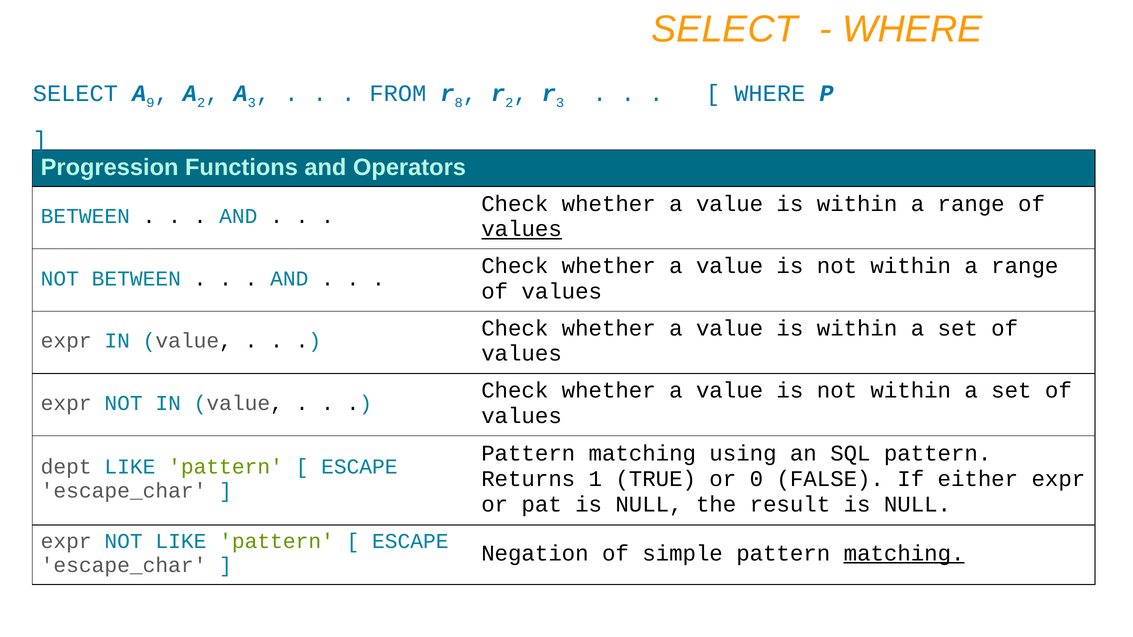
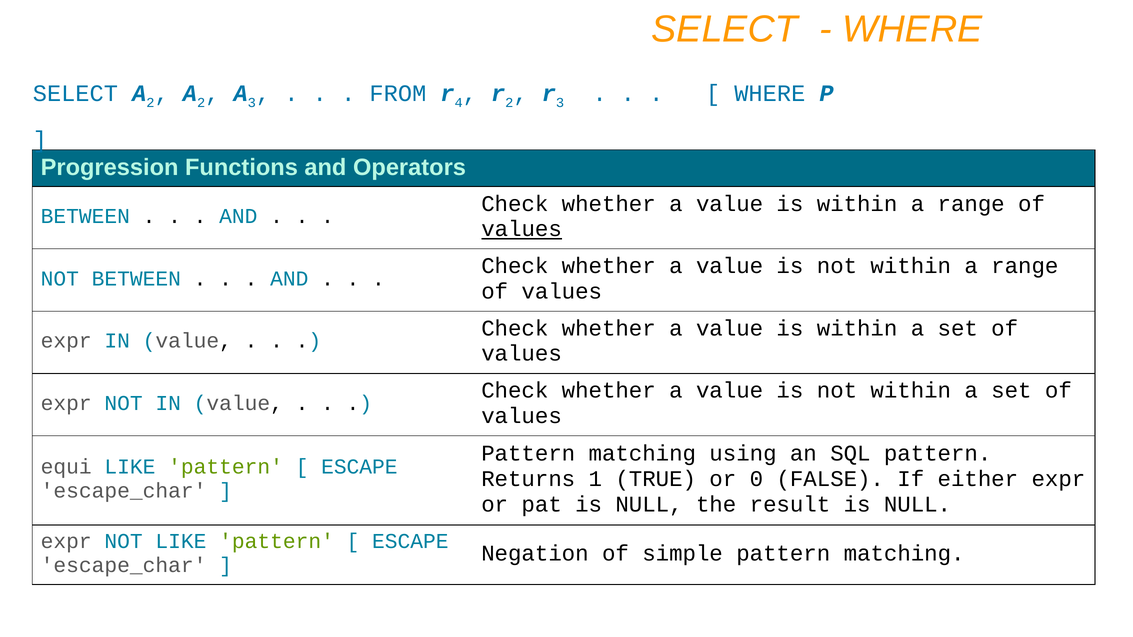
SELECT A 9: 9 -> 2 (150, 103)
8: 8 -> 4 (459, 103)
dept: dept -> equi (66, 467)
matching underline: present -> none (904, 554)
